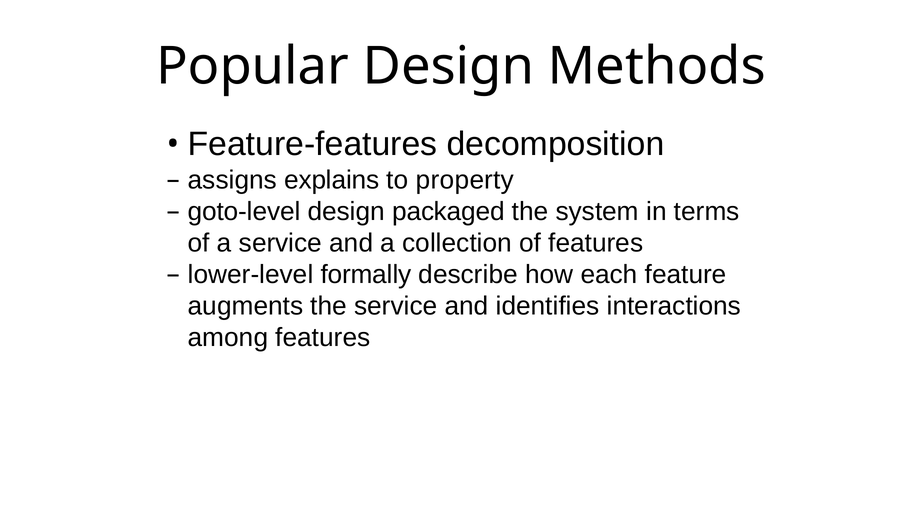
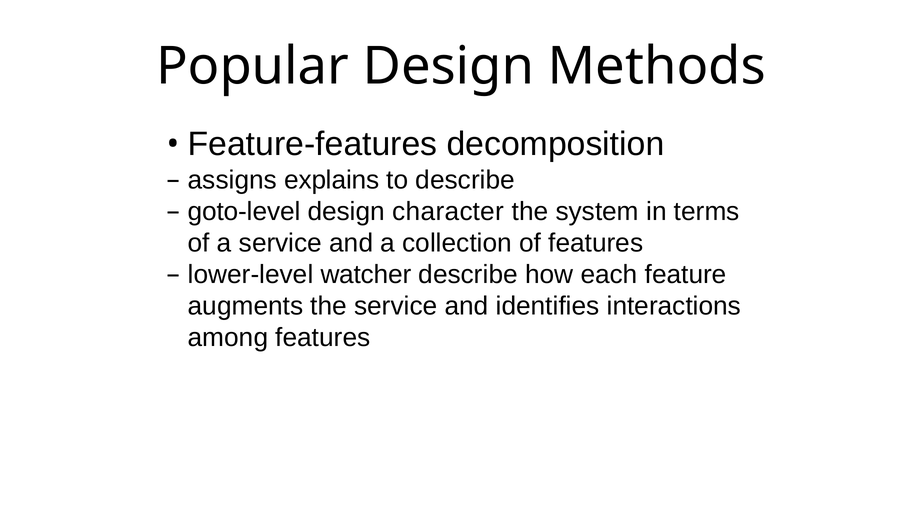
to property: property -> describe (465, 180)
packaged: packaged -> character (448, 211)
formally: formally -> watcher (366, 274)
